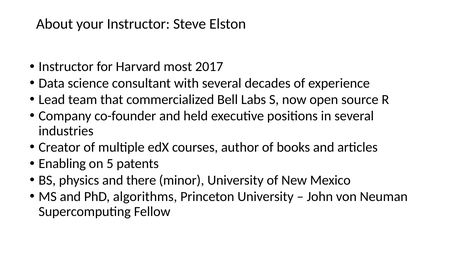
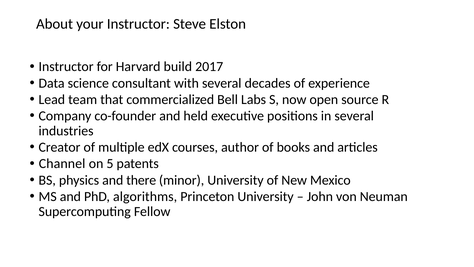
most: most -> build (178, 67)
Enabling: Enabling -> Channel (62, 163)
